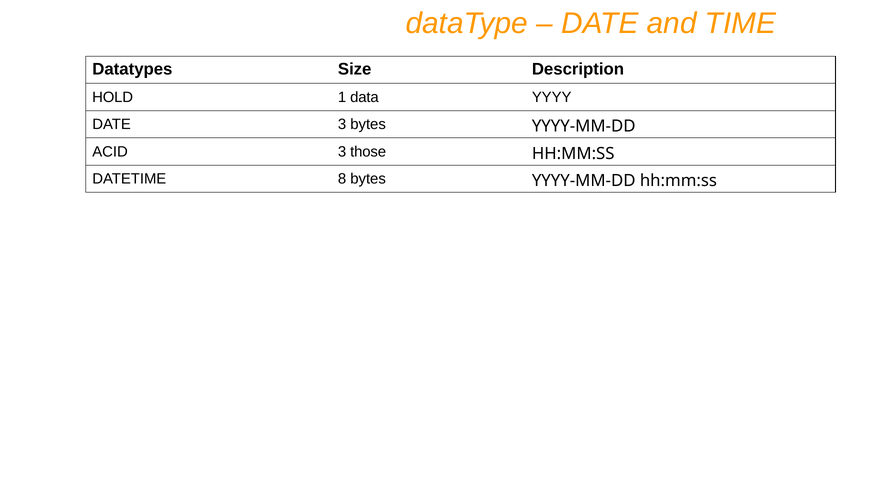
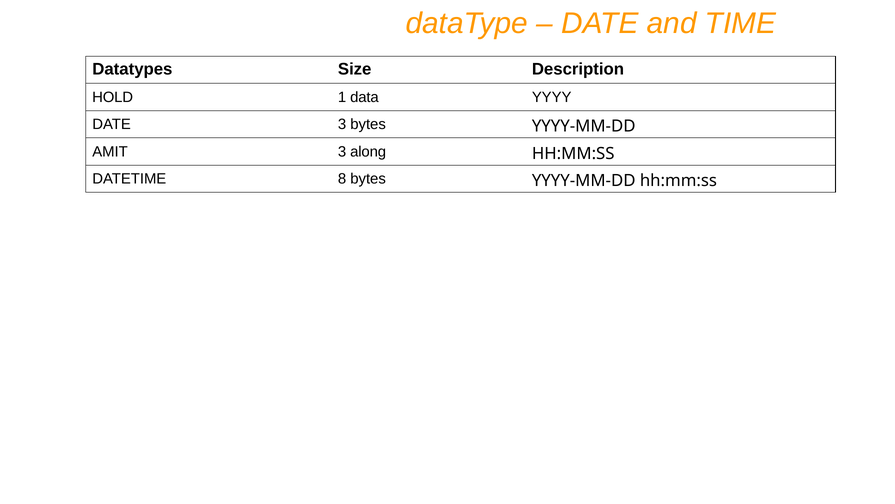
ACID: ACID -> AMIT (110, 152)
those: those -> along (368, 152)
